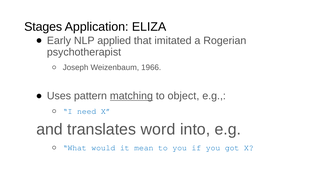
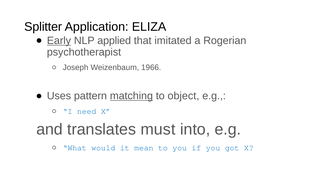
Stages: Stages -> Splitter (43, 27)
Early underline: none -> present (59, 41)
word: word -> must (158, 129)
